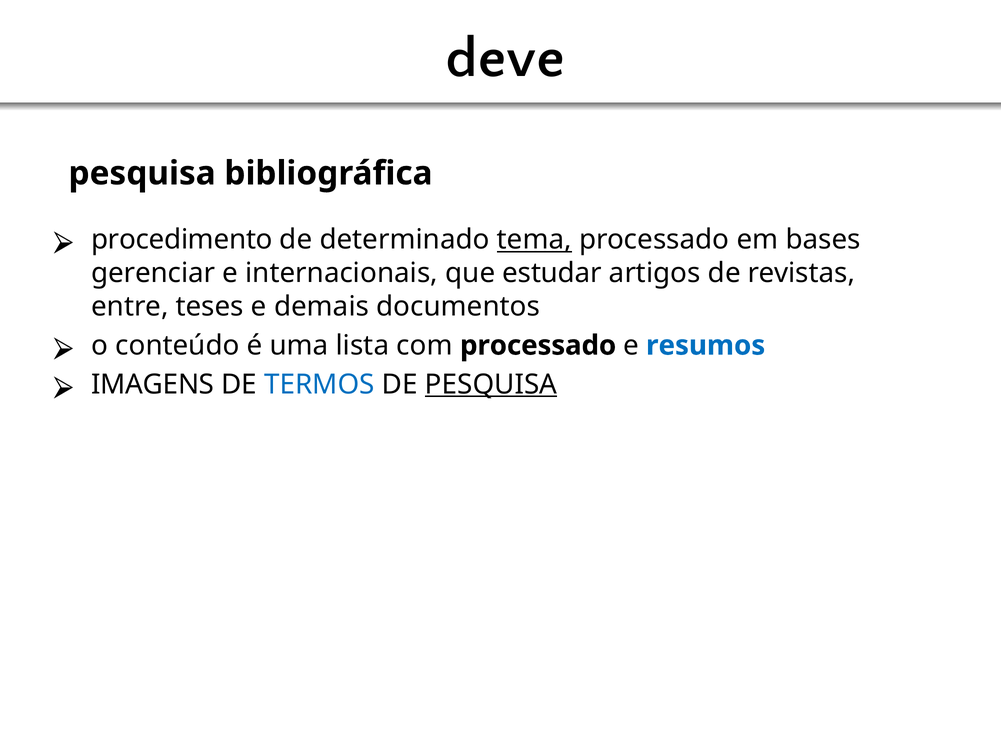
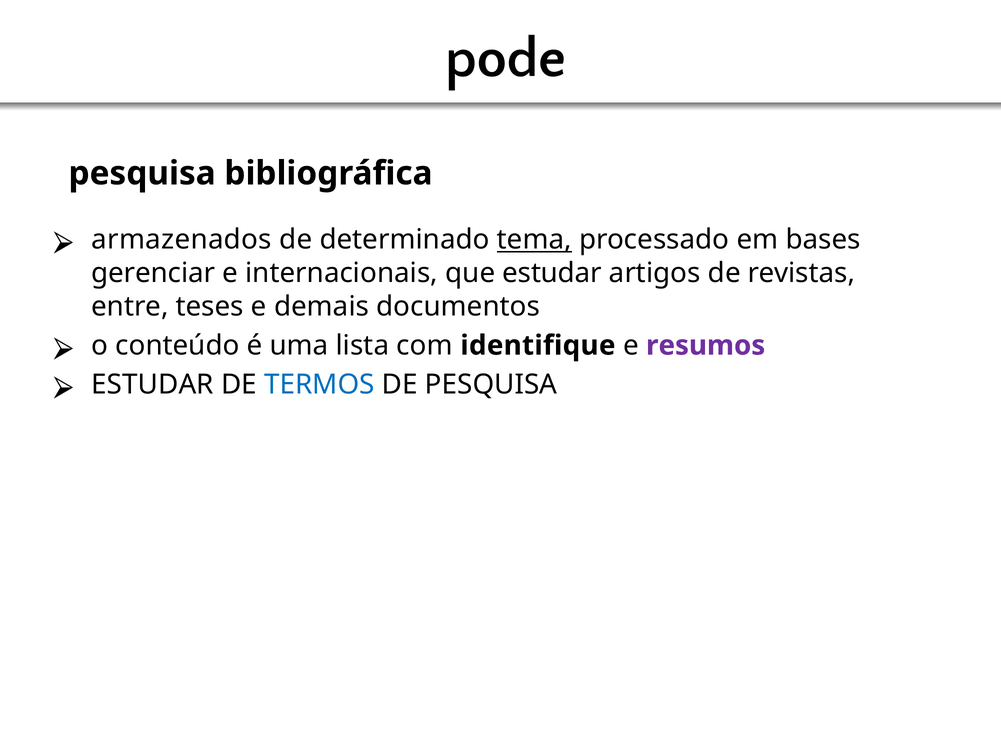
deve: deve -> pode (506, 58)
procedimento: procedimento -> armazenados (182, 240)
com processado: processado -> identifique (538, 345)
resumos colour: blue -> purple (706, 345)
IMAGENS: IMAGENS -> ESTUDAR (153, 384)
PESQUISA underline: present -> none (491, 384)
